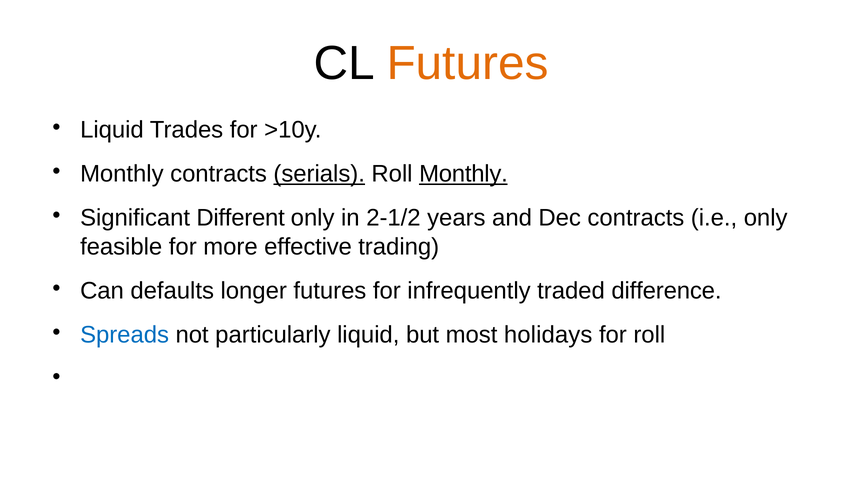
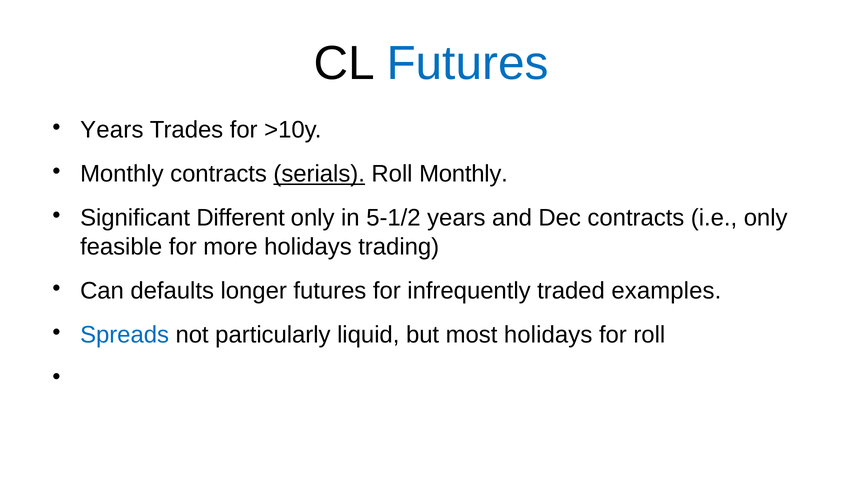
Futures colour: orange -> blue (468, 63)
Liquid: Liquid -> Years (112, 130)
Monthly underline: present -> none (463, 174)
2-1/2: 2-1/2 -> 5-1/2 (393, 218)
more effective: effective -> holidays (308, 246)
difference: difference -> examples (666, 291)
